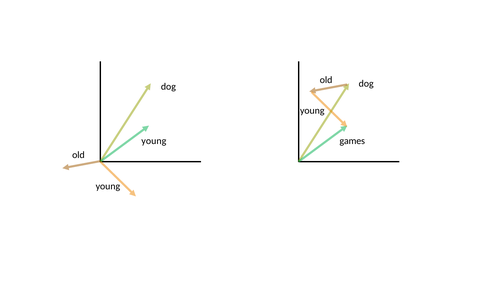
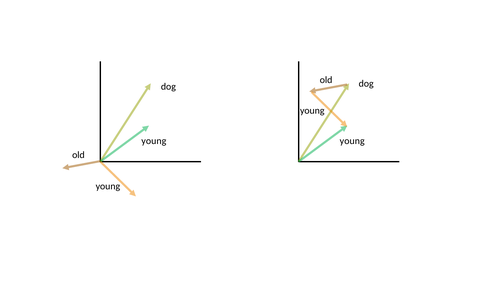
games: games -> young (352, 141)
